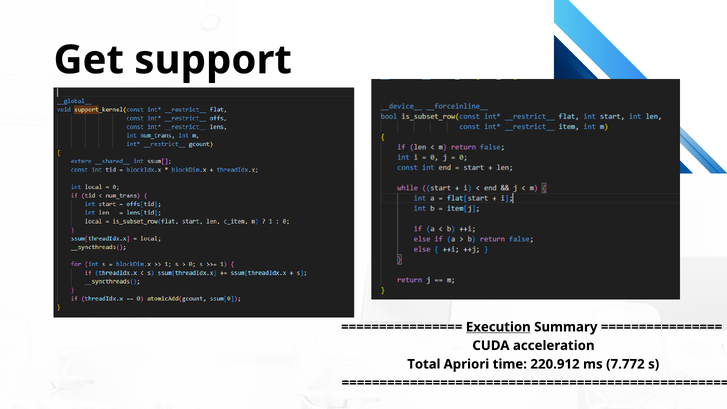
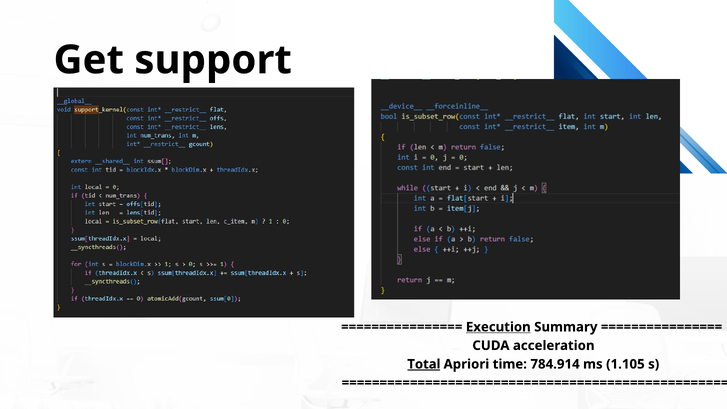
Total underline: none -> present (424, 364)
220.912: 220.912 -> 784.914 (555, 364)
7.772: 7.772 -> 1.105 (625, 364)
